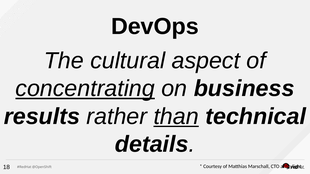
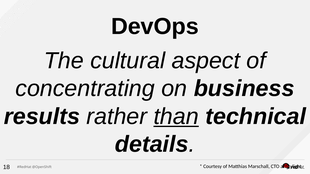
concentrating underline: present -> none (85, 89)
